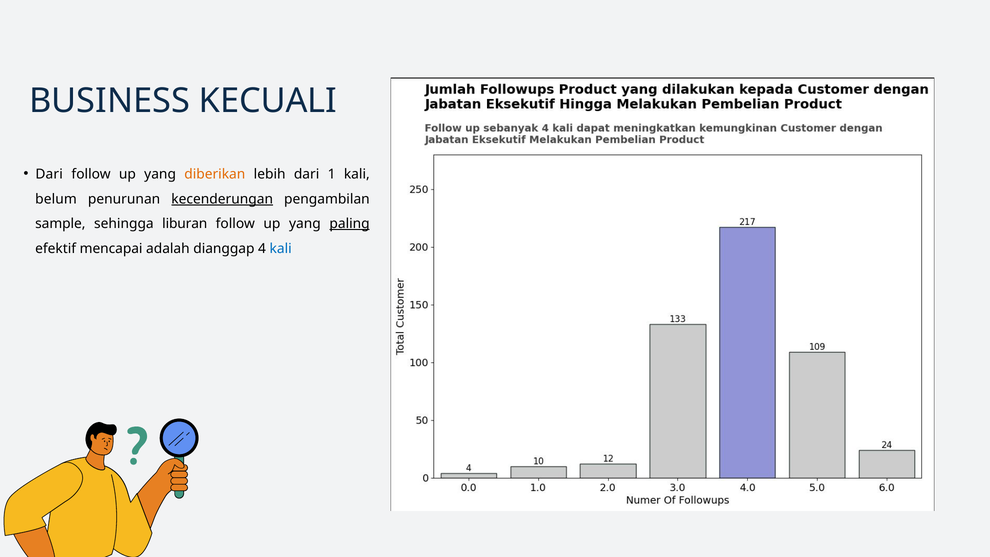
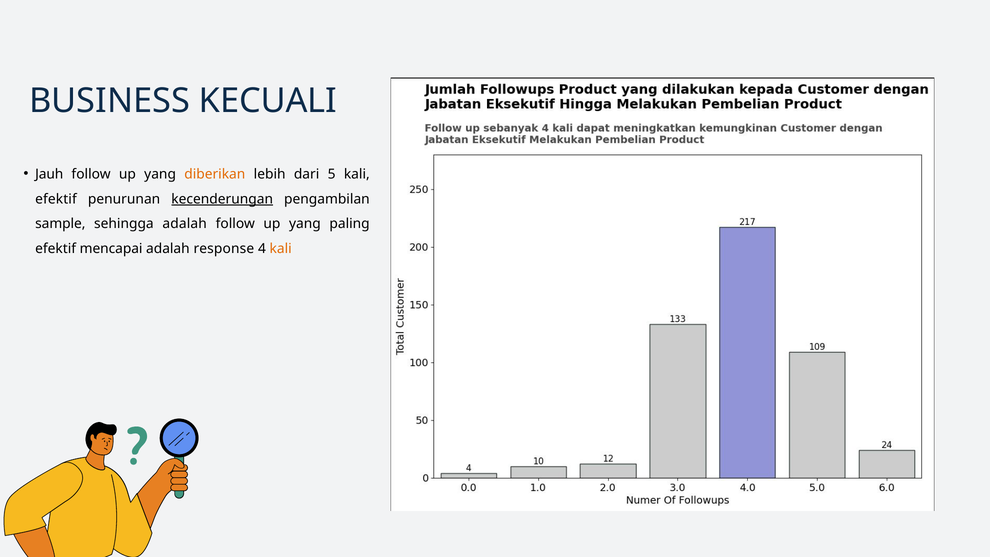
Dari: Dari -> Jauh (49, 174)
1: 1 -> 5 (332, 174)
belum: belum -> efektif (56, 199)
sehingga liburan: liburan -> adalah (185, 224)
paling underline: present -> none (350, 224)
dianggap: dianggap -> response (224, 248)
kali colour: blue -> orange (281, 248)
